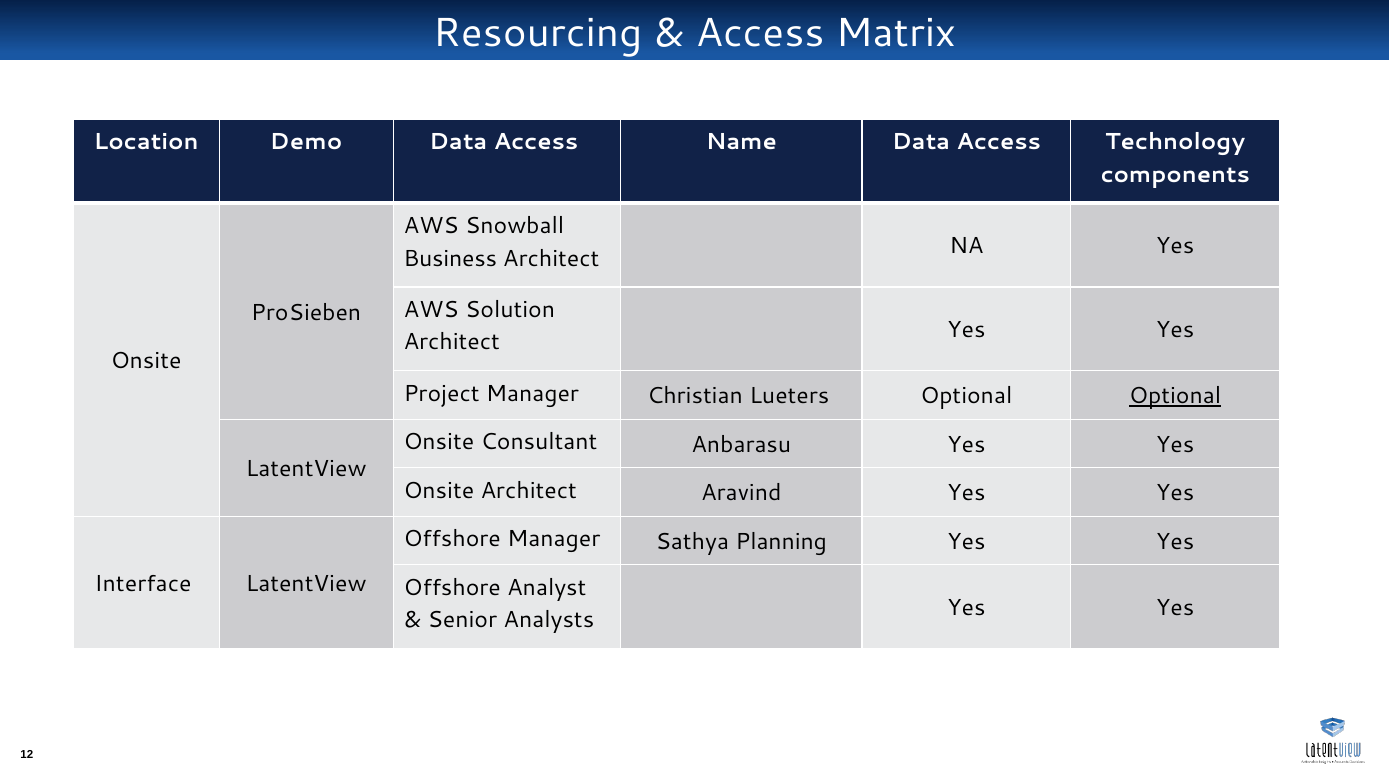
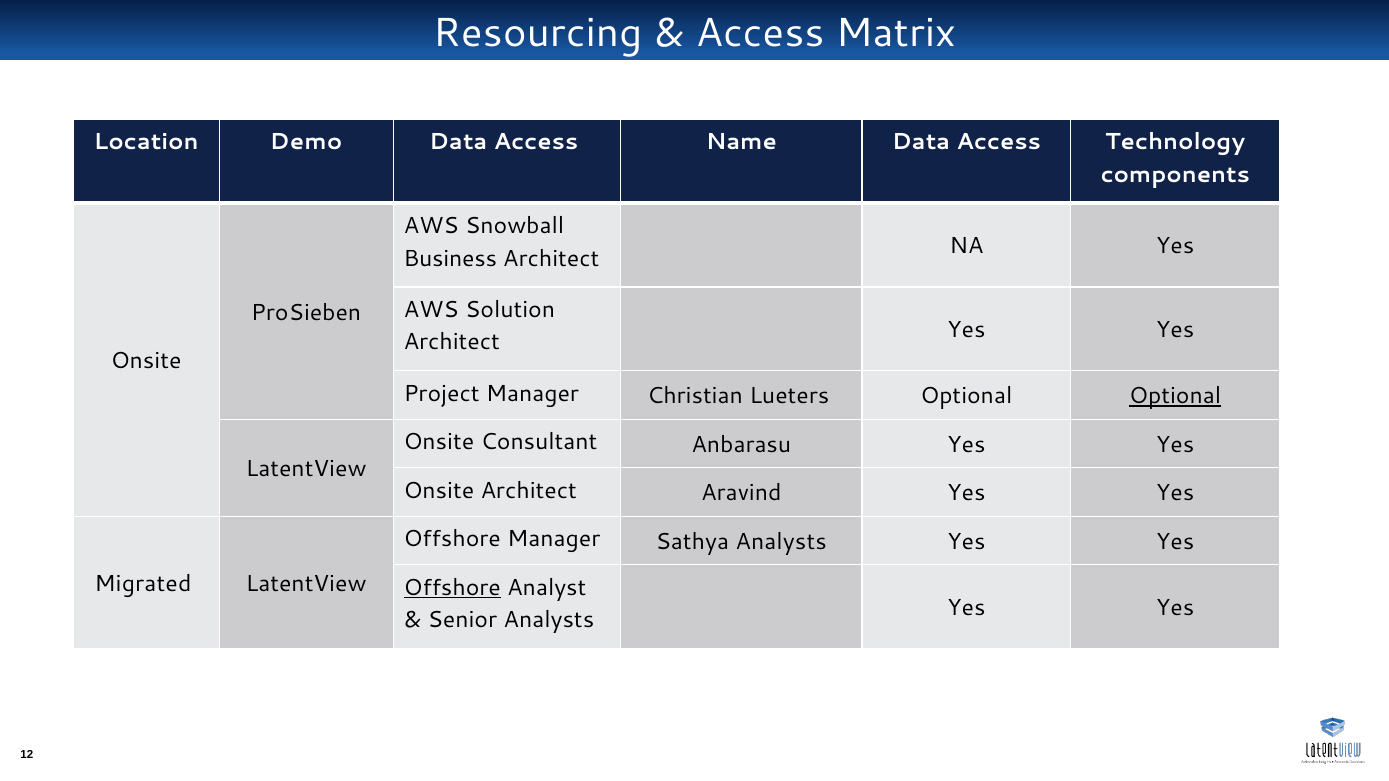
Sathya Planning: Planning -> Analysts (781, 542)
Interface: Interface -> Migrated (143, 584)
Offshore underline: none -> present (452, 588)
